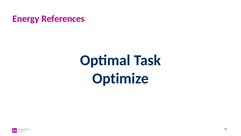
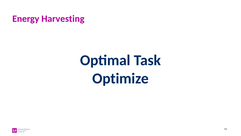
References: References -> Harvesting (63, 19)
